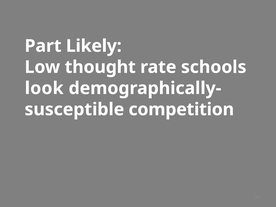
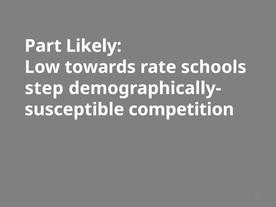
thought: thought -> towards (100, 67)
look: look -> step (44, 88)
